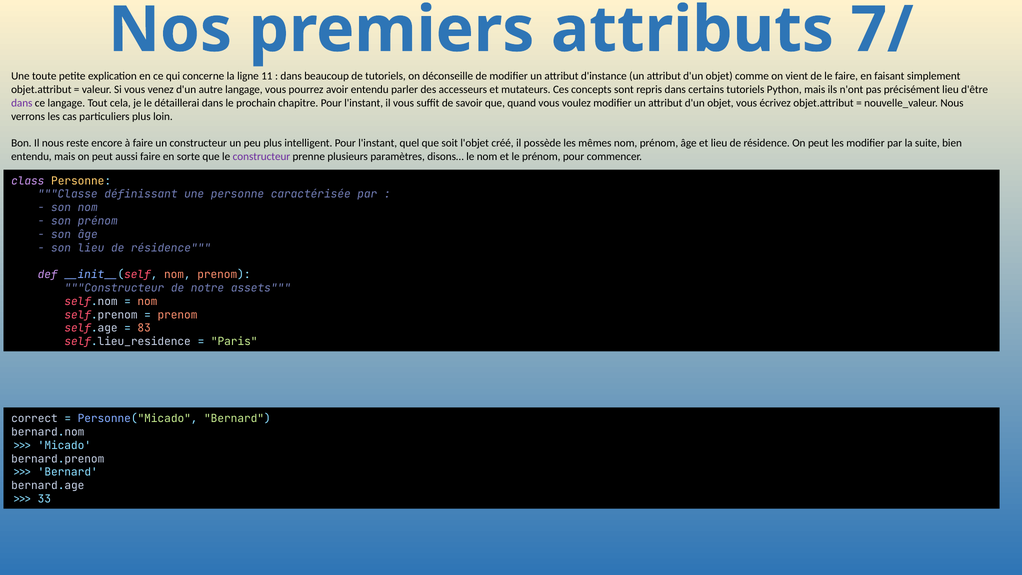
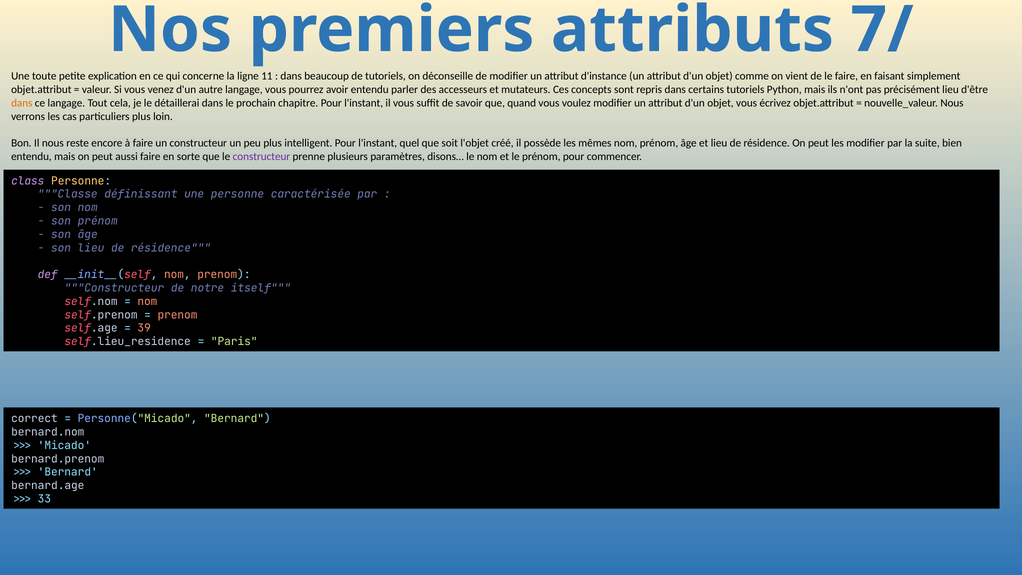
dans colour: purple -> orange (22, 103)
assets: assets -> itself (261, 288)
83: 83 -> 39 (144, 328)
